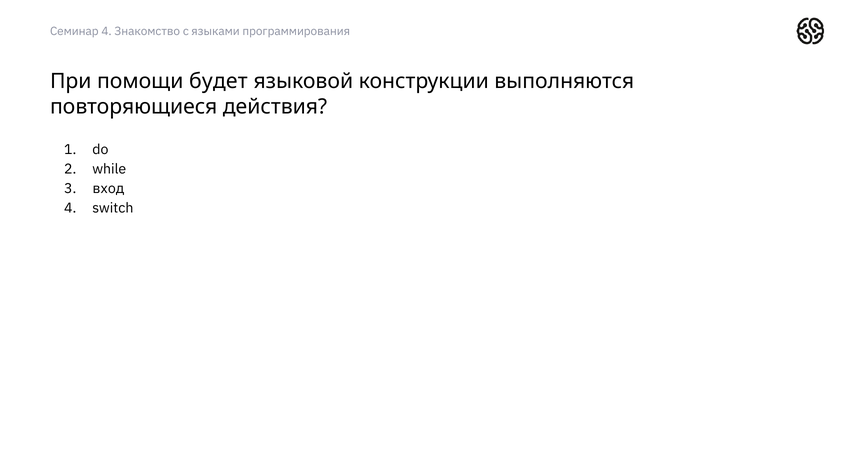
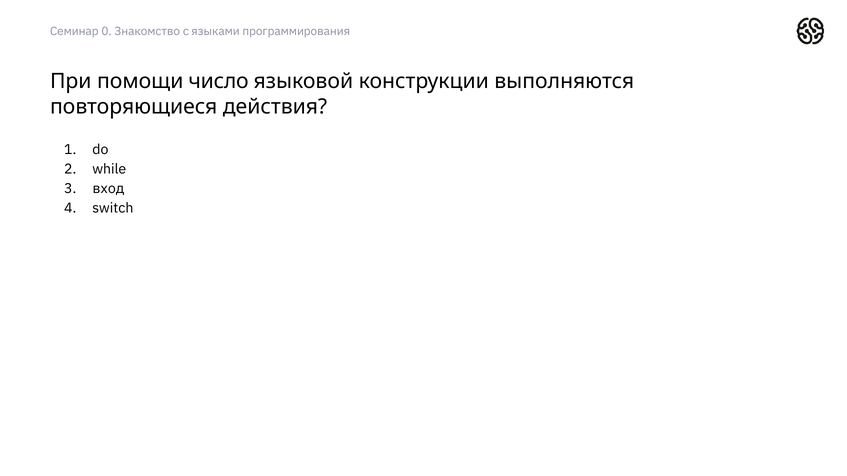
Семинар 4: 4 -> 0 (107, 32)
будет: будет -> число (219, 81)
